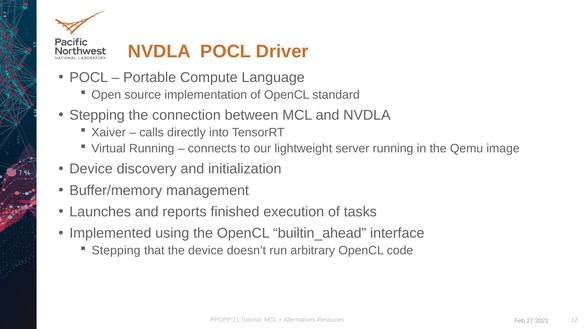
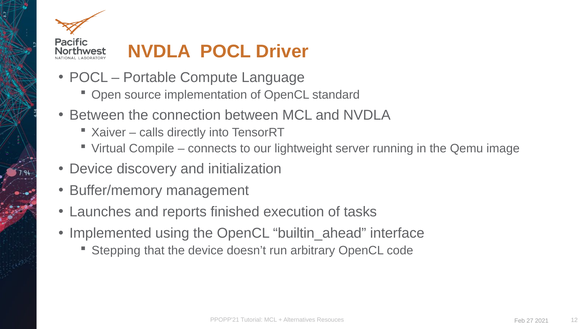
Stepping: Stepping -> Between (97, 115)
Virtual Running: Running -> Compile (152, 149)
